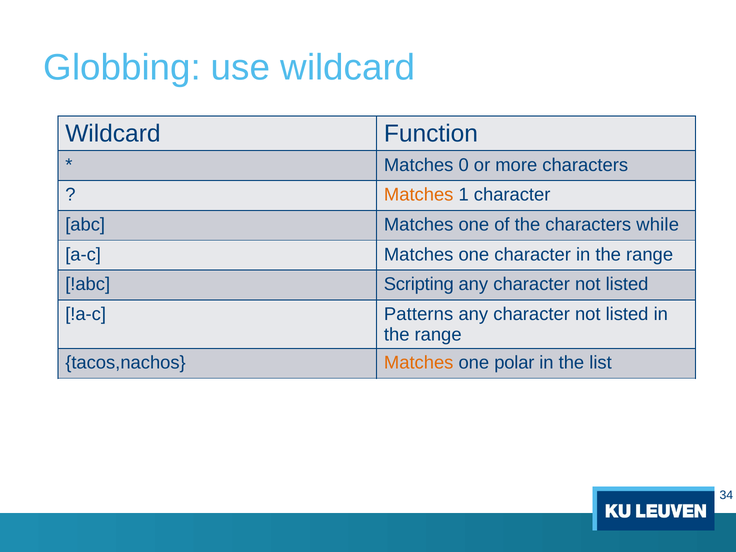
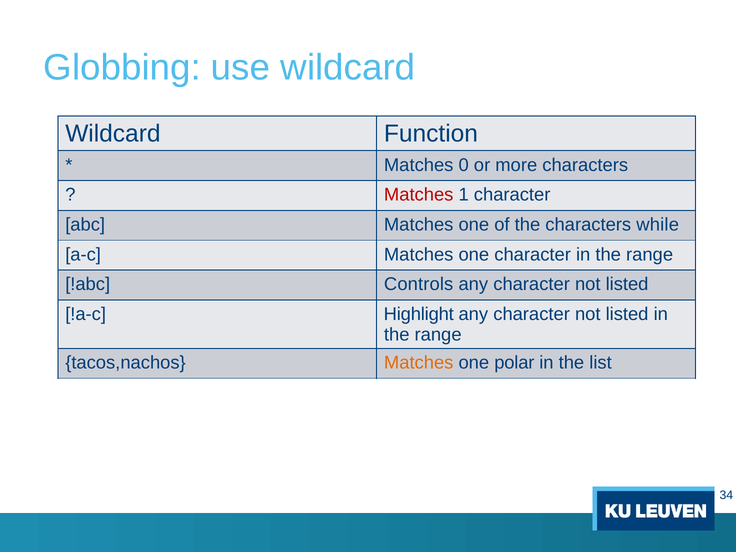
Matches colour: orange -> red (419, 195)
Scripting: Scripting -> Controls (419, 284)
Patterns: Patterns -> Highlight (419, 314)
